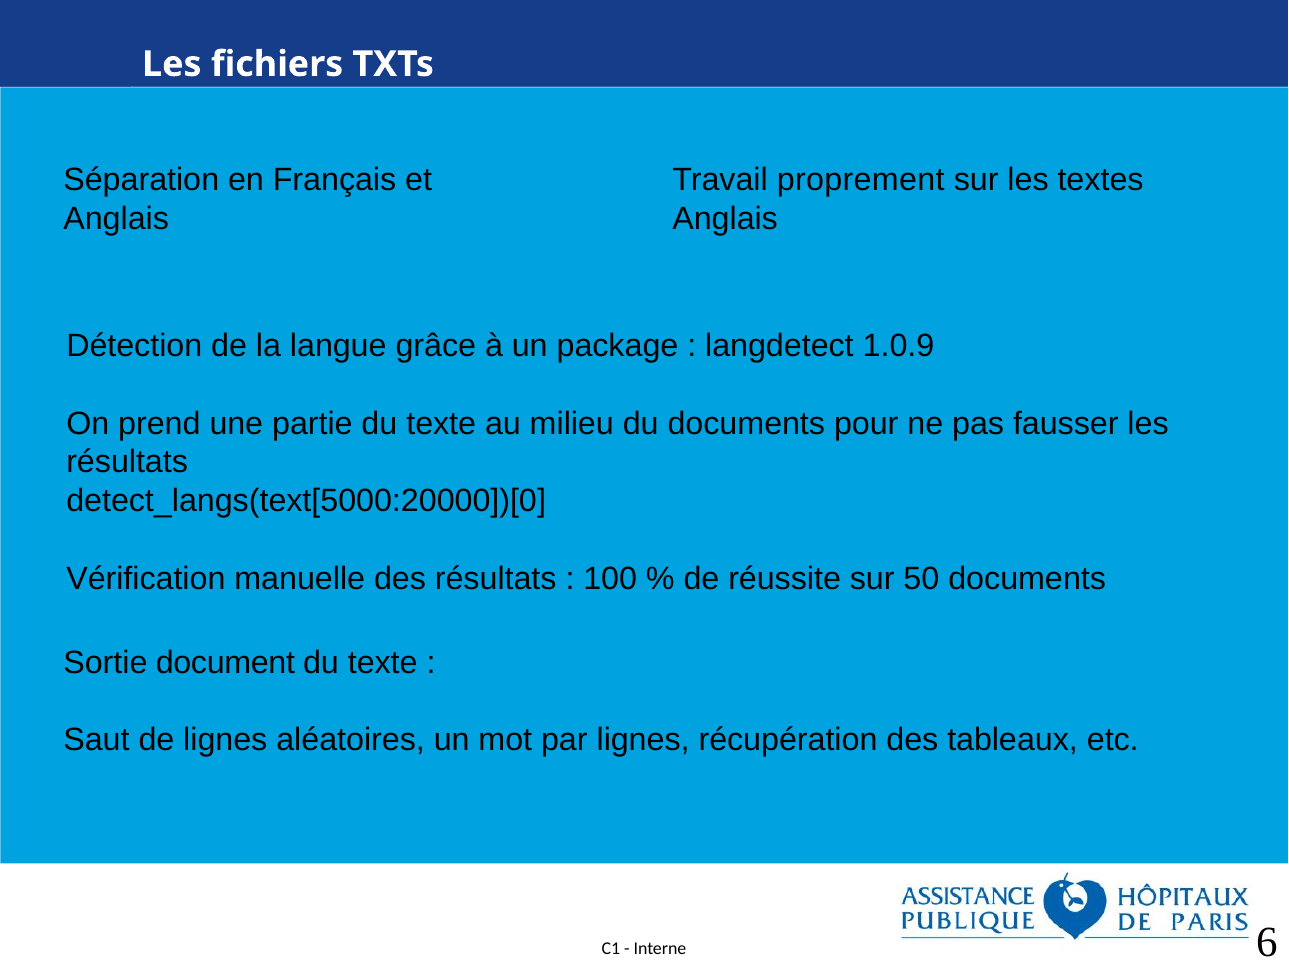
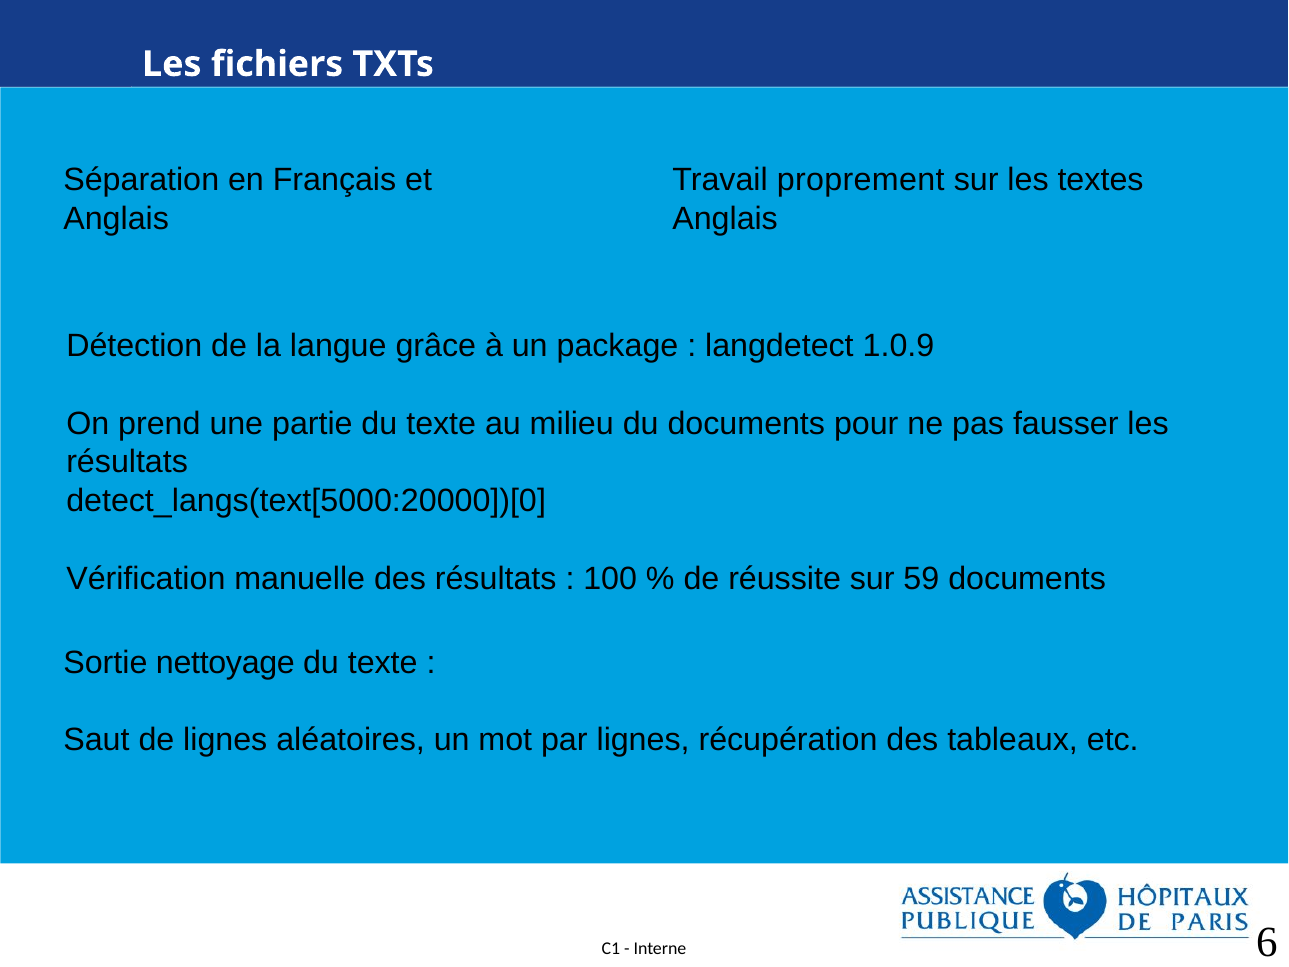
50: 50 -> 59 (921, 578)
document: document -> nettoyage (225, 662)
